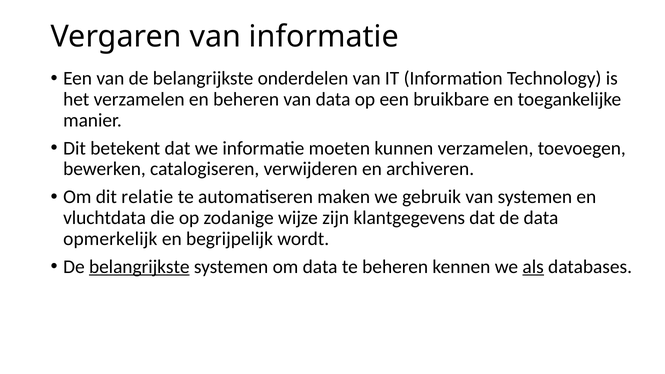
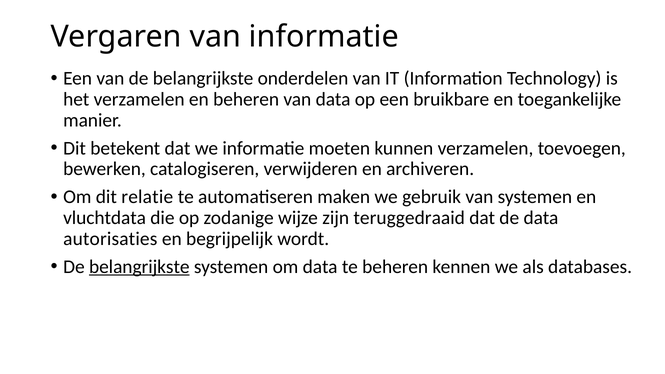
klantgegevens: klantgegevens -> teruggedraaid (409, 218)
opmerkelijk: opmerkelijk -> autorisaties (110, 239)
als underline: present -> none (533, 267)
